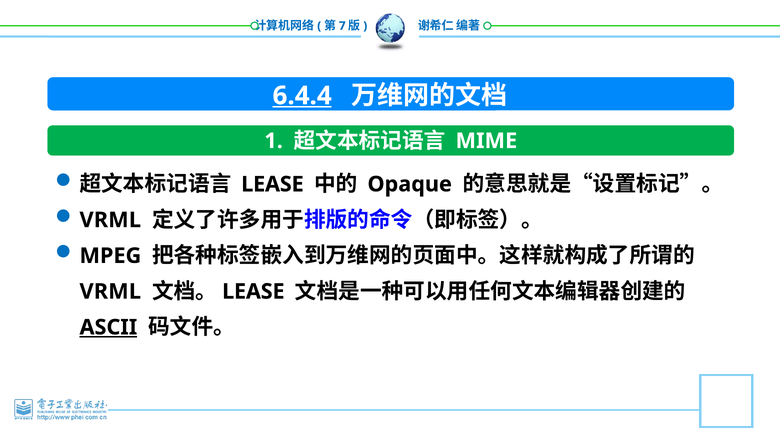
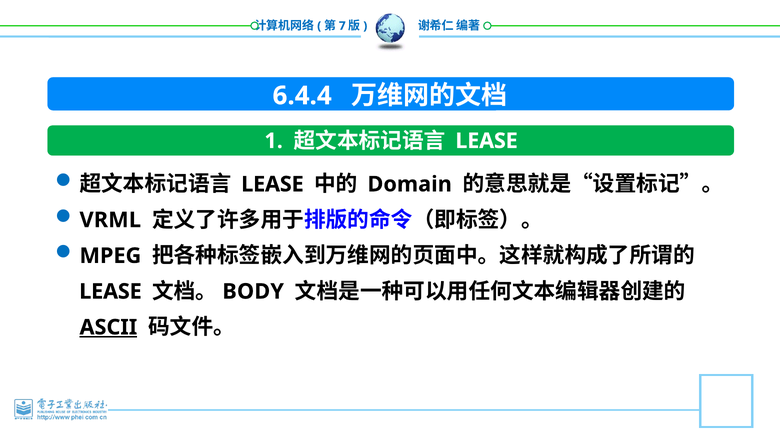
6.4.4 underline: present -> none (302, 96)
MIME: MIME -> LEASE (487, 141)
Opaque: Opaque -> Domain (410, 184)
VRML: VRML -> LEASE (110, 291)
LEASE: LEASE -> BODY (253, 291)
